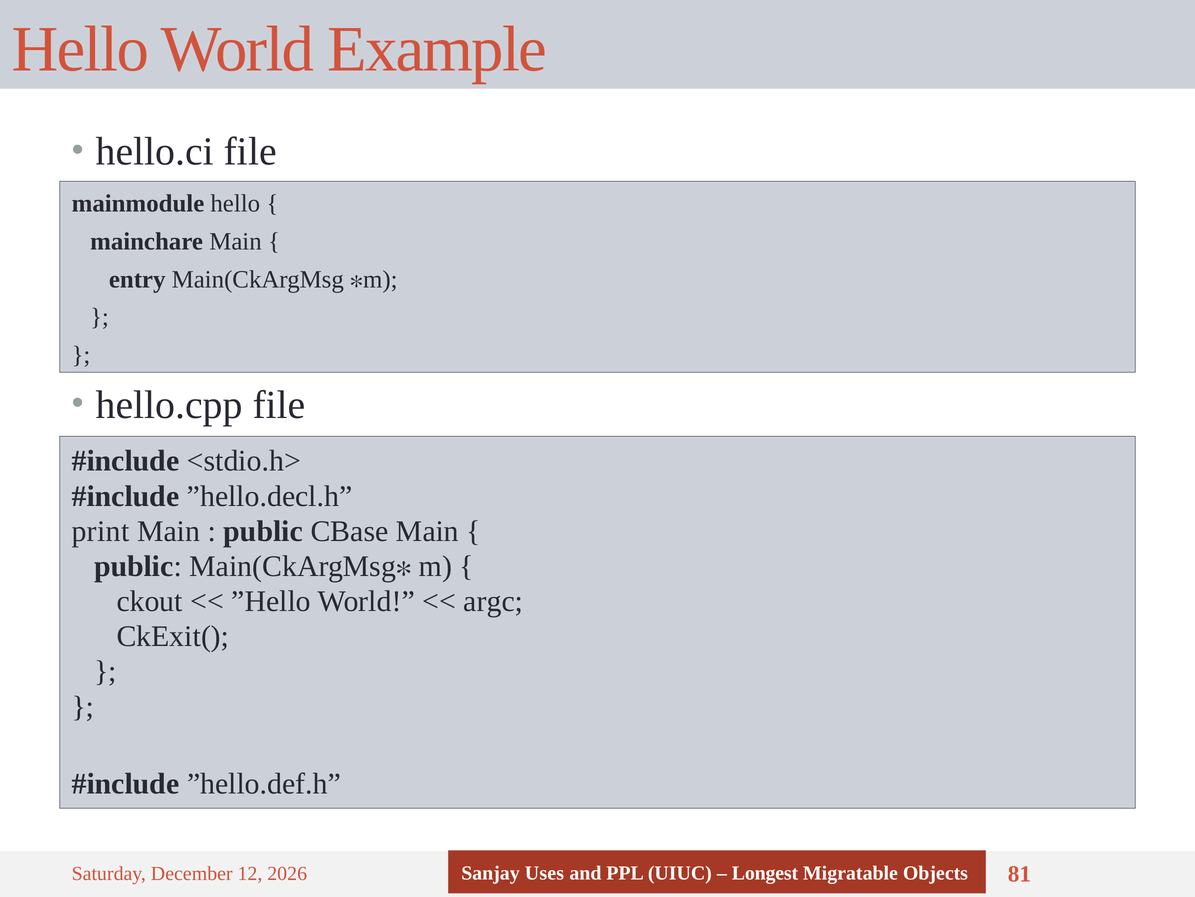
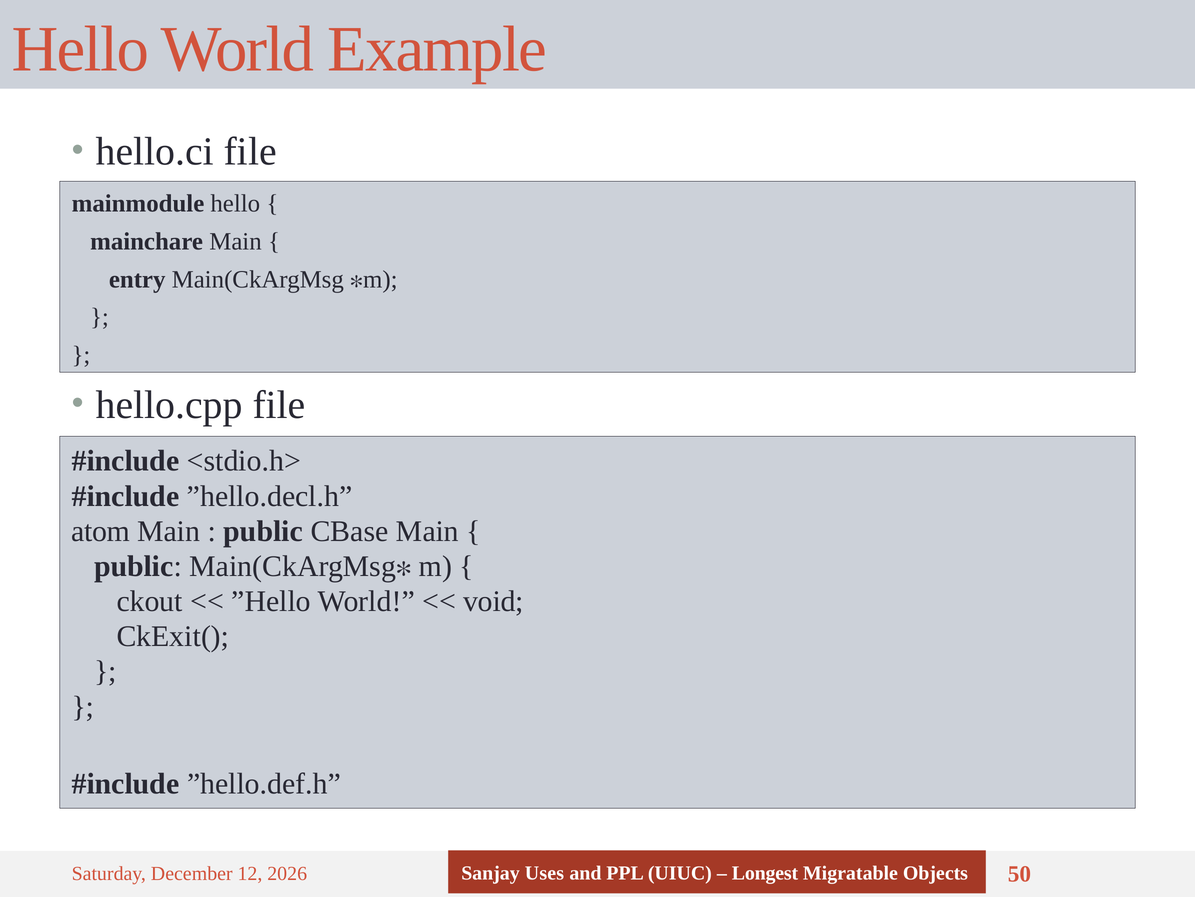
print: print -> atom (101, 531)
argc: argc -> void (493, 601)
81: 81 -> 50 (1019, 873)
